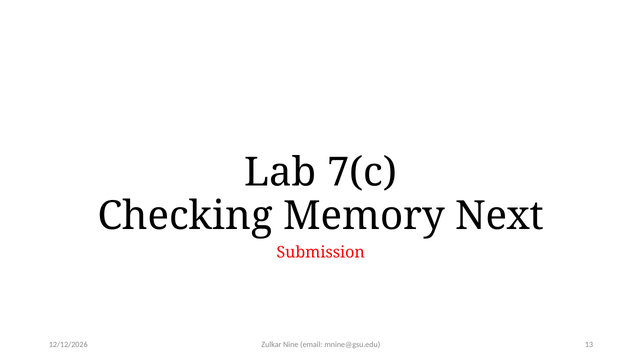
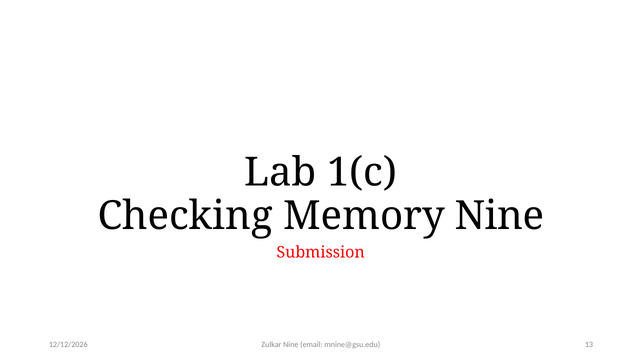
7(c: 7(c -> 1(c (362, 173)
Memory Next: Next -> Nine (500, 216)
